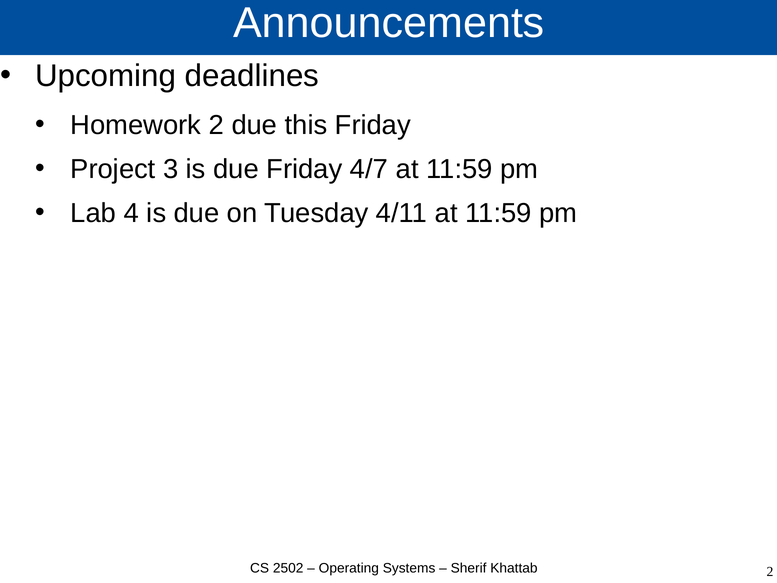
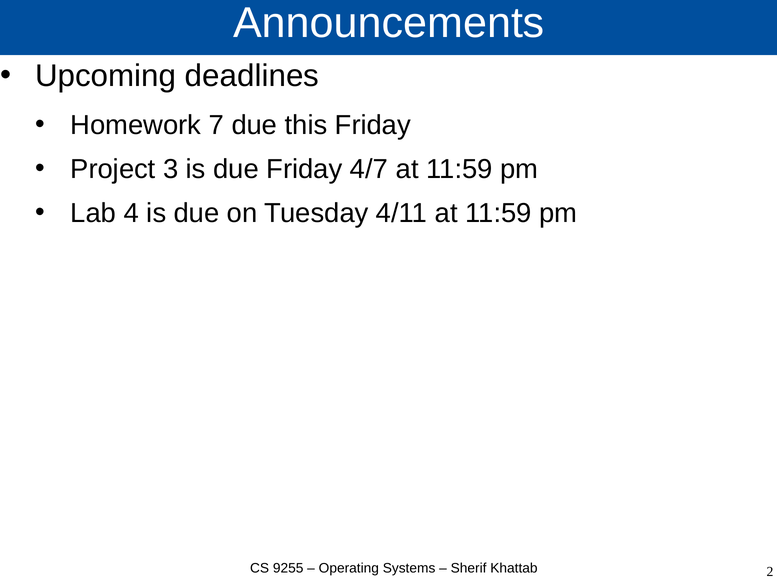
Homework 2: 2 -> 7 (216, 125)
2502: 2502 -> 9255 (288, 568)
